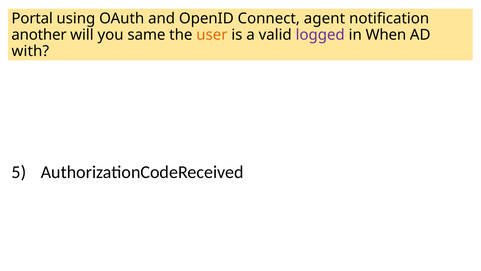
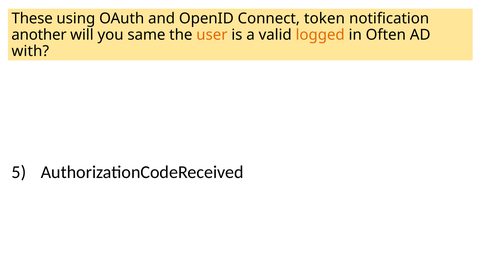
Portal: Portal -> These (32, 19)
agent: agent -> token (324, 19)
logged colour: purple -> orange (320, 35)
When: When -> Often (386, 35)
